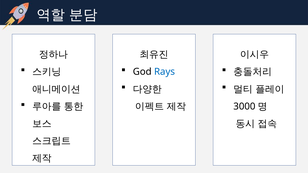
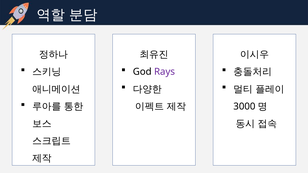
Rays colour: blue -> purple (165, 72)
